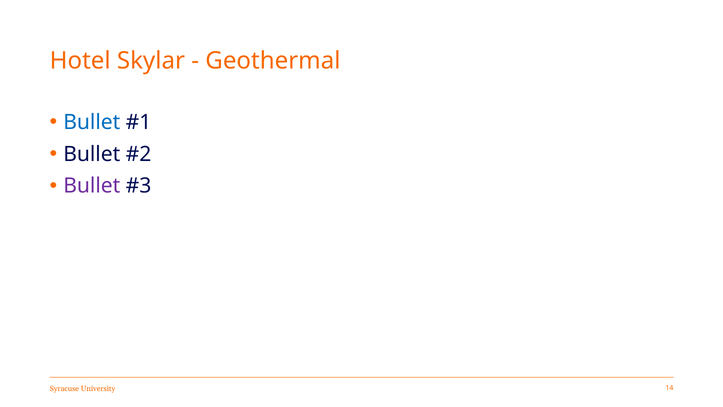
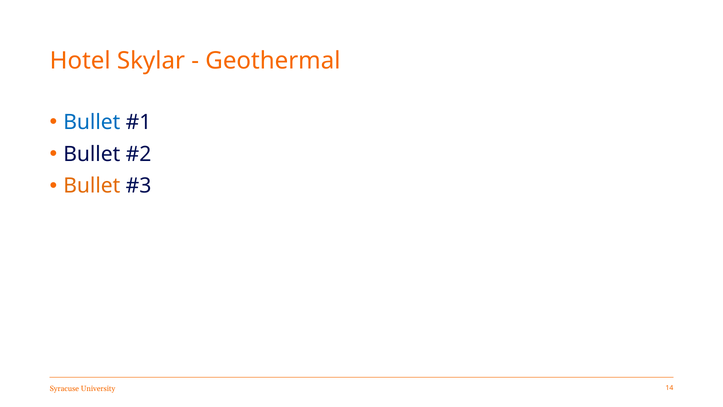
Bullet colour: purple -> orange (92, 186)
